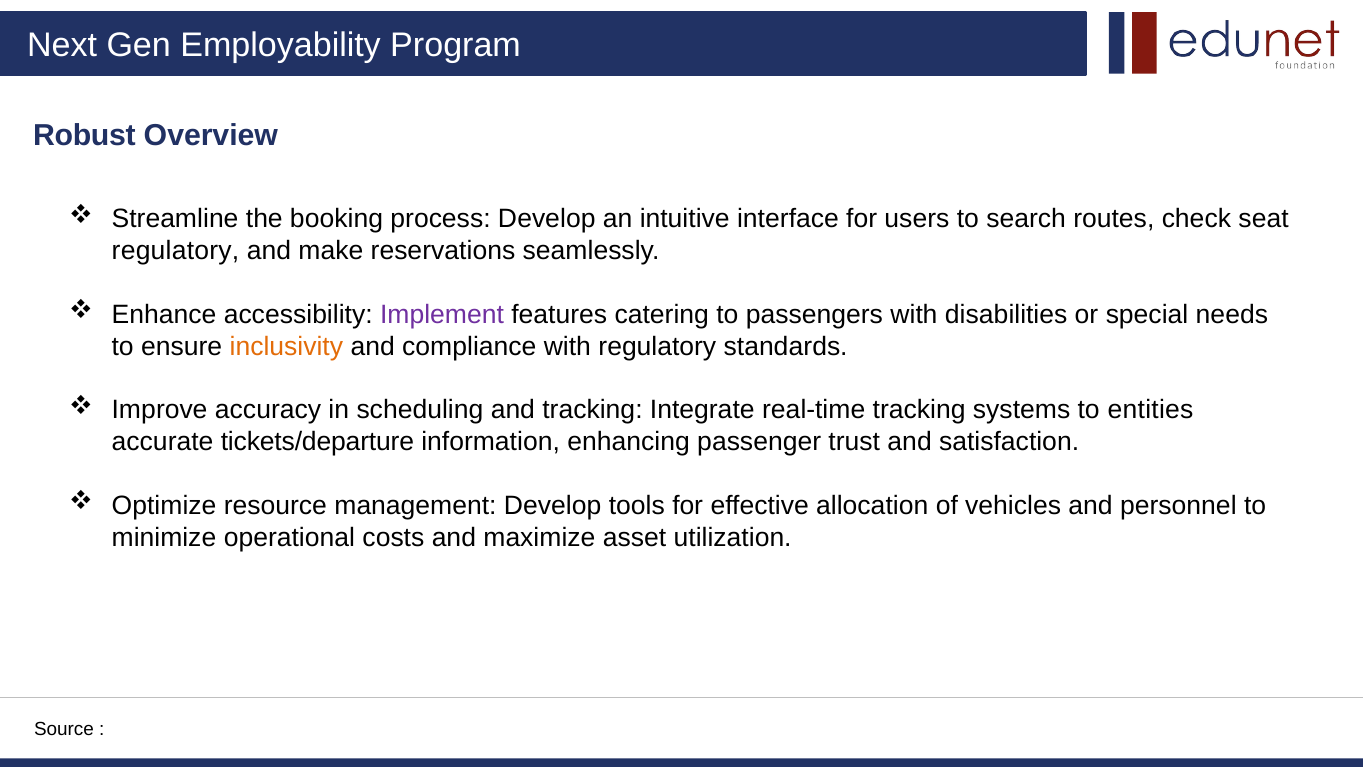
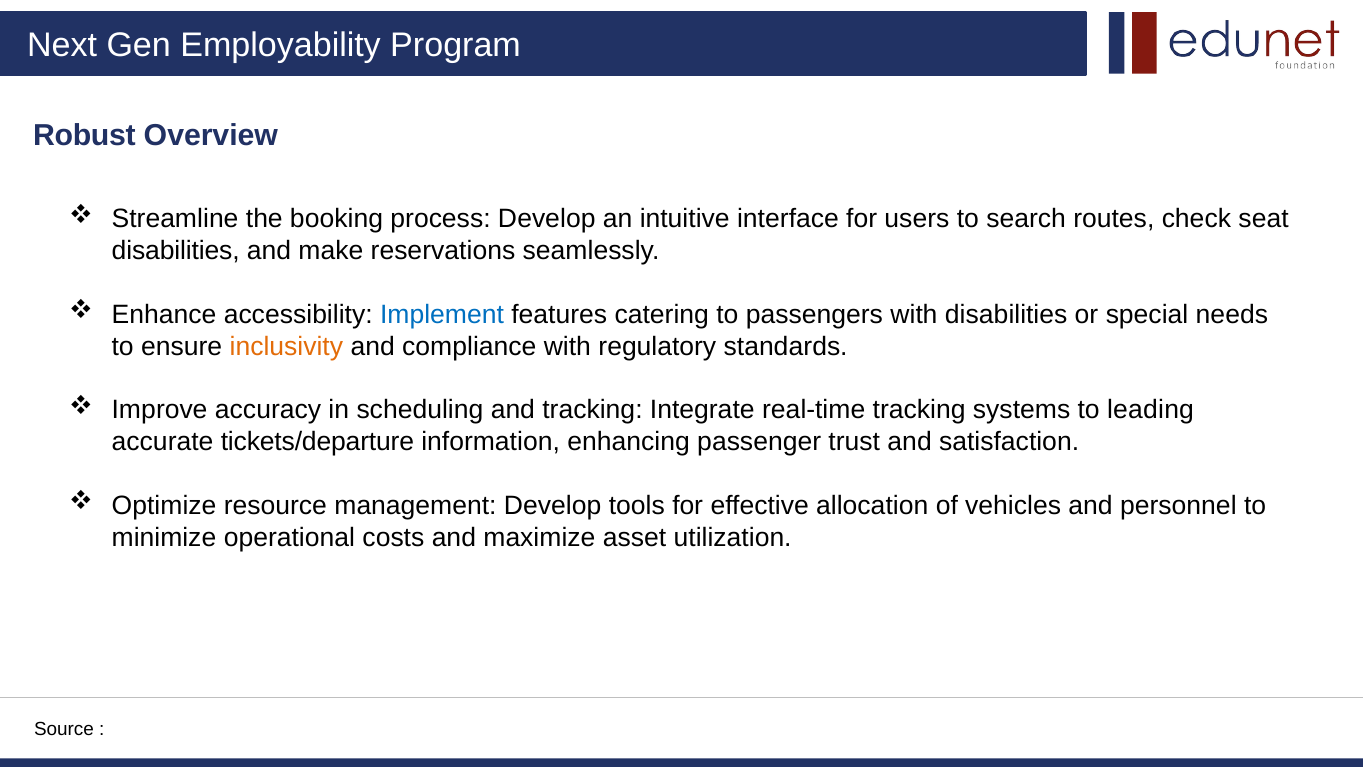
regulatory: regulatory -> disabilities (176, 251)
Implement colour: purple -> blue (442, 314)
entities: entities -> leading (1151, 410)
